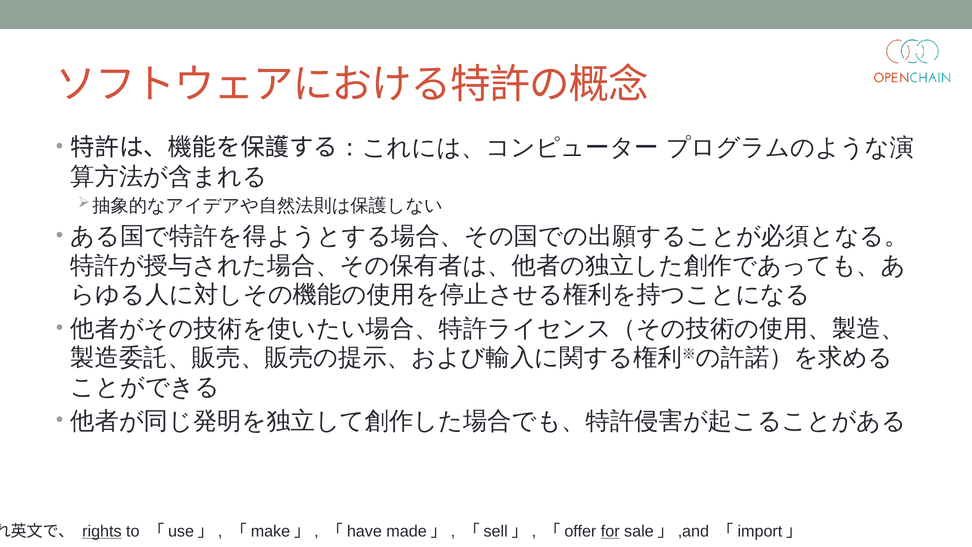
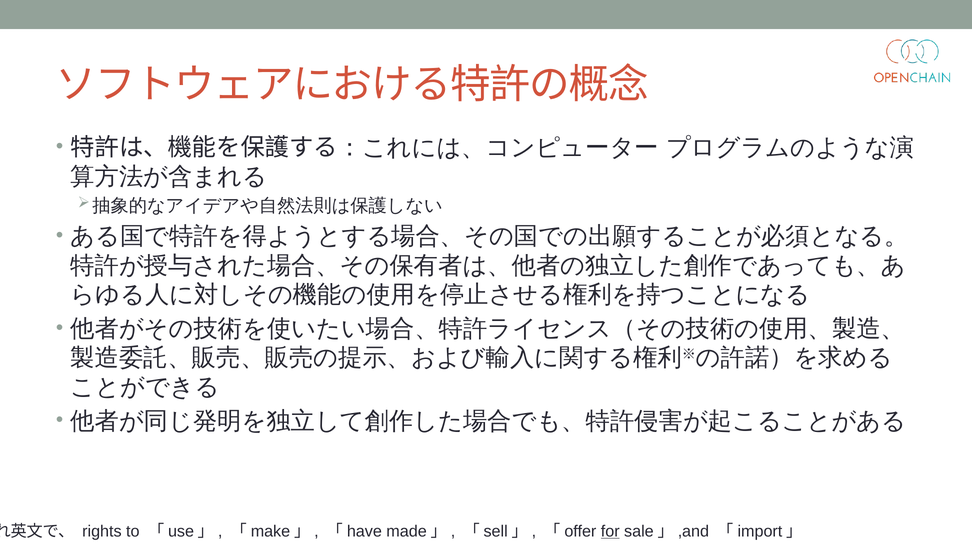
rights underline: present -> none (102, 531)
